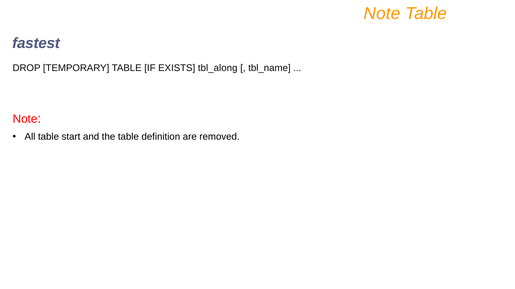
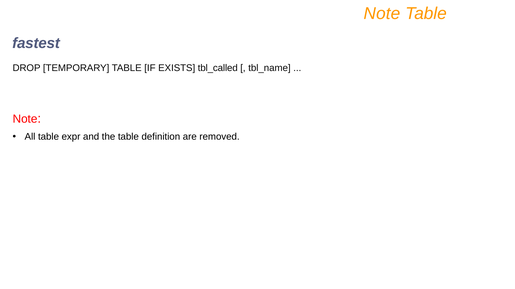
tbl_along: tbl_along -> tbl_called (218, 68)
start: start -> expr (71, 137)
